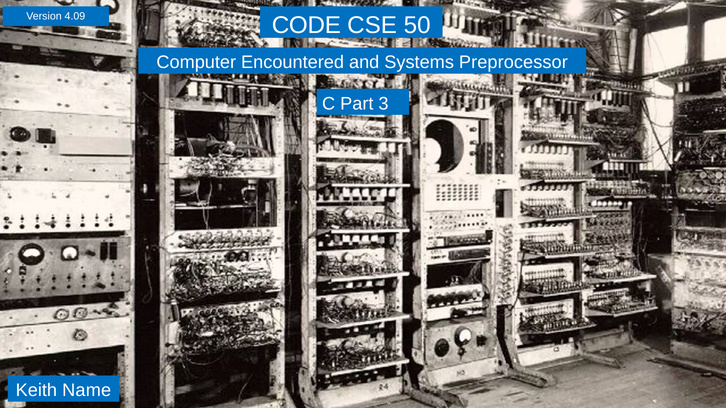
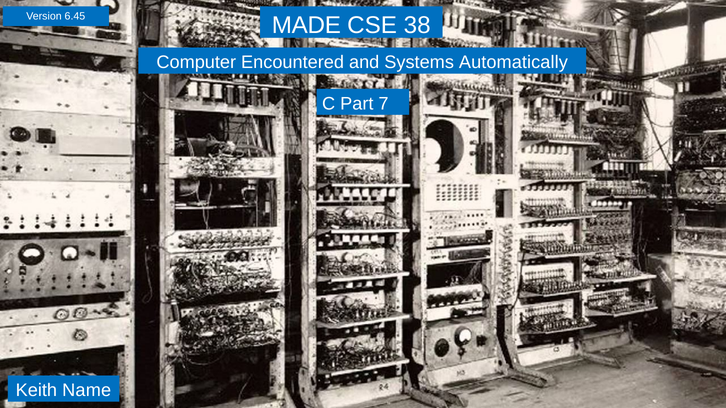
4.09: 4.09 -> 6.45 (75, 16)
CODE: CODE -> MADE (306, 25)
50: 50 -> 38 (417, 25)
Preprocessor: Preprocessor -> Automatically (513, 62)
3: 3 -> 7 (384, 104)
